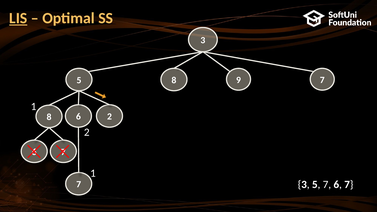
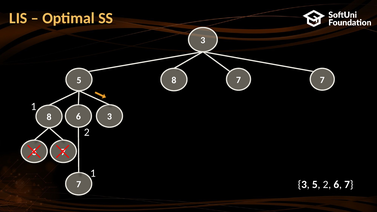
LIS underline: present -> none (18, 18)
5 9: 9 -> 7 (238, 80)
8 2: 2 -> 3 (109, 117)
5 7: 7 -> 2 (327, 184)
